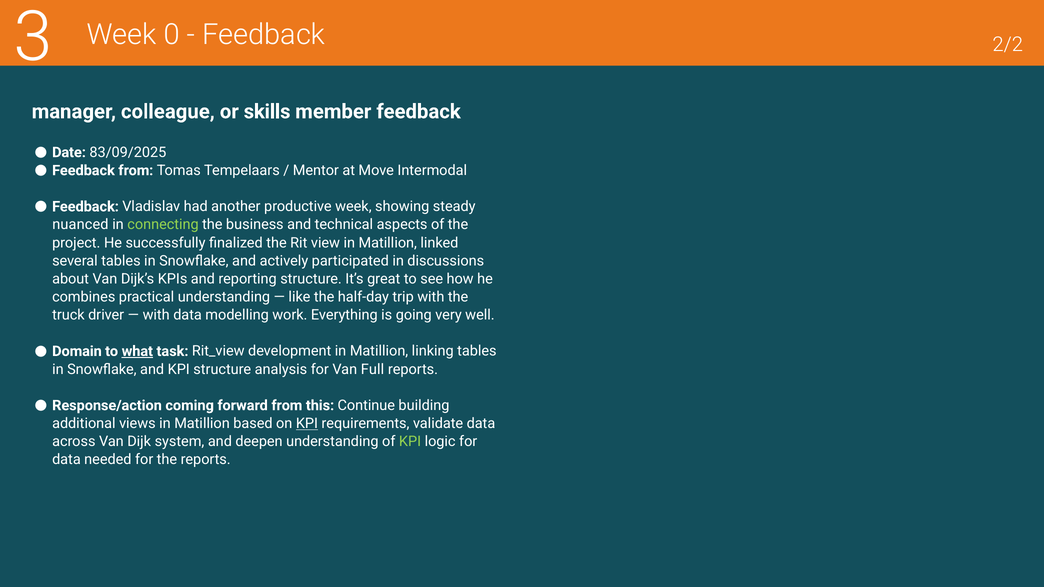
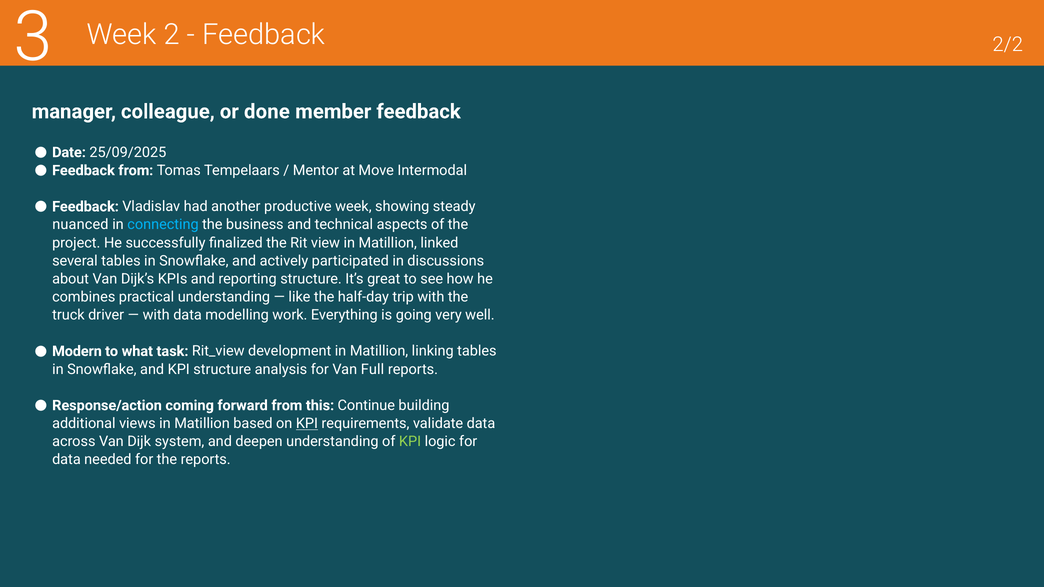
0: 0 -> 2 (172, 35)
skills: skills -> done (267, 112)
83/09/2025: 83/09/2025 -> 25/09/2025 (128, 152)
connecting colour: light green -> light blue (163, 225)
Domain: Domain -> Modern (77, 351)
what underline: present -> none (137, 351)
